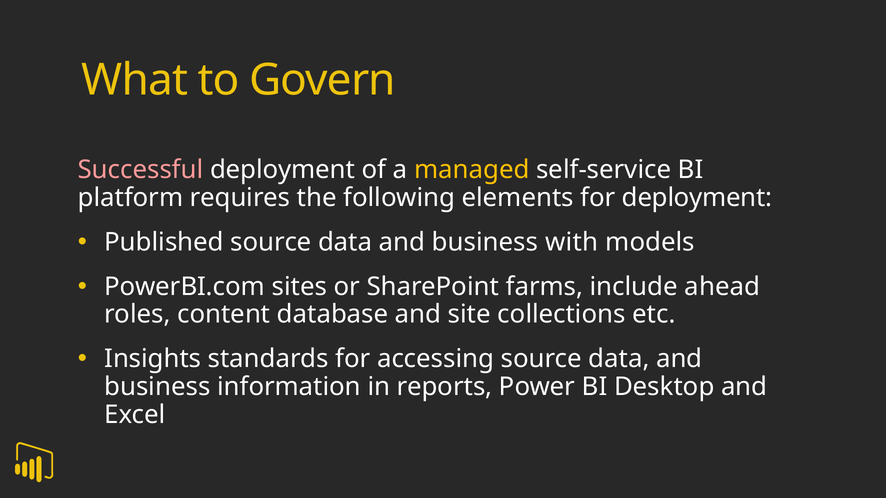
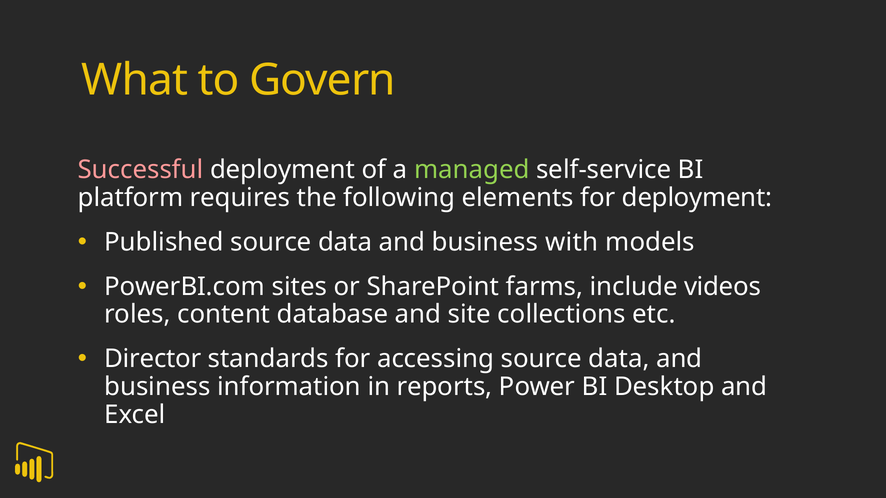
managed colour: yellow -> light green (472, 170)
ahead: ahead -> videos (723, 287)
Insights: Insights -> Director (153, 359)
